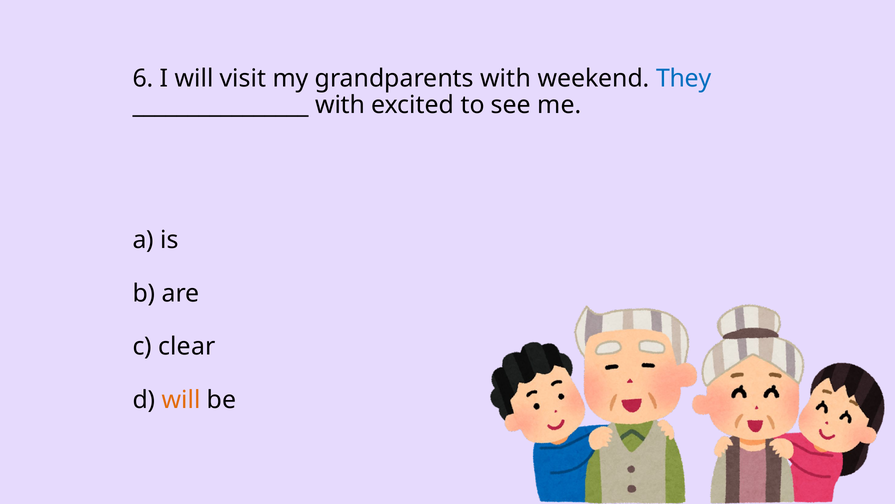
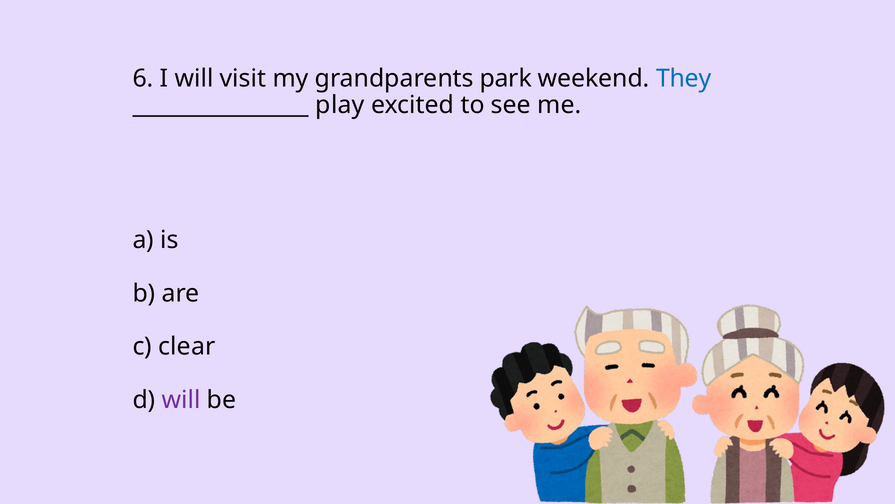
grandparents with: with -> park (506, 78)
with: with -> play (340, 105)
will colour: orange -> purple (181, 399)
